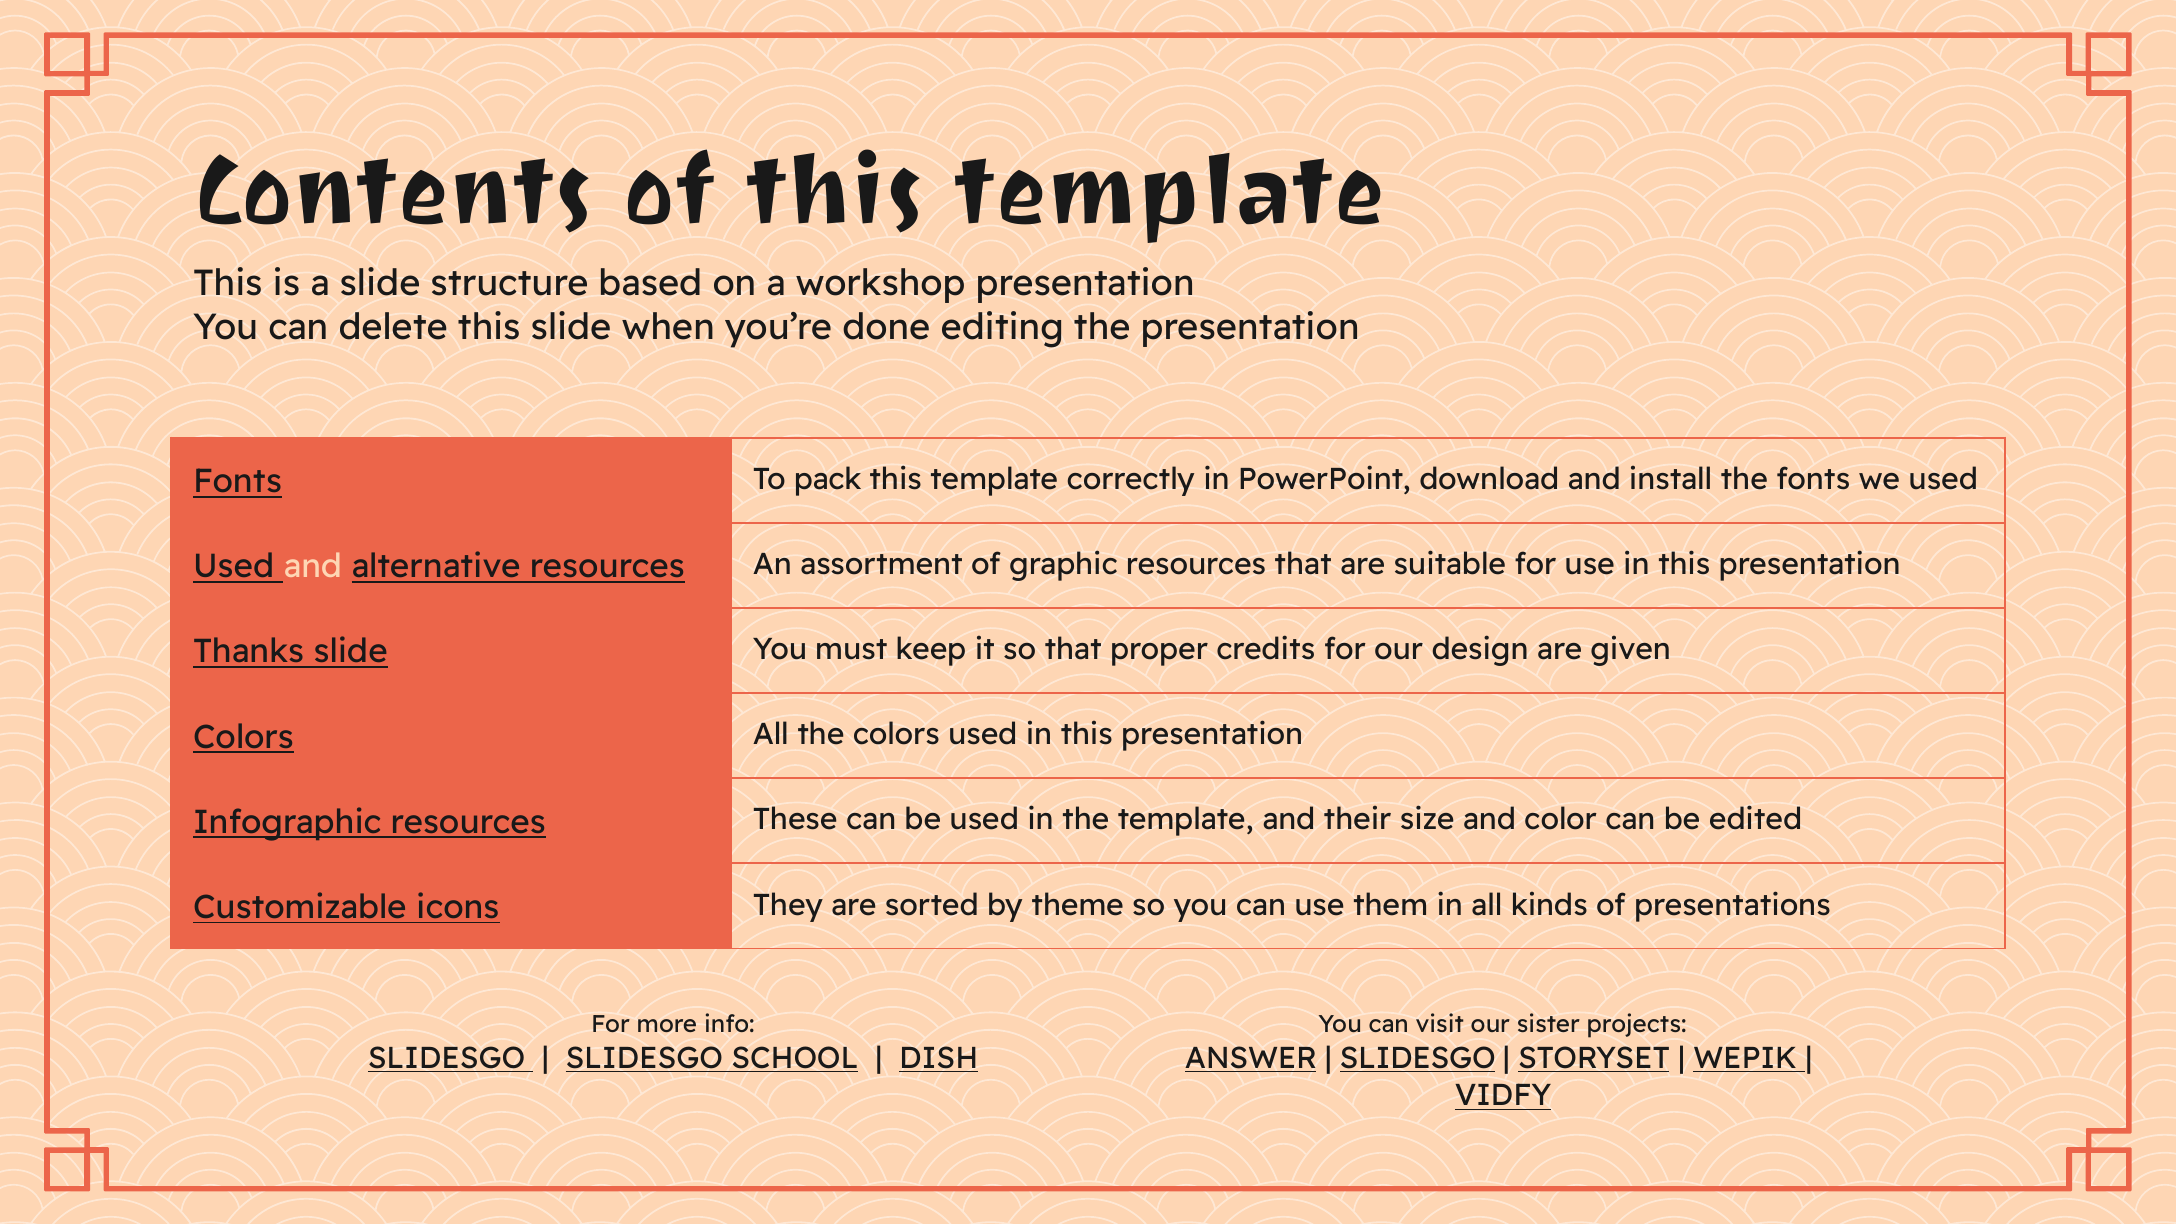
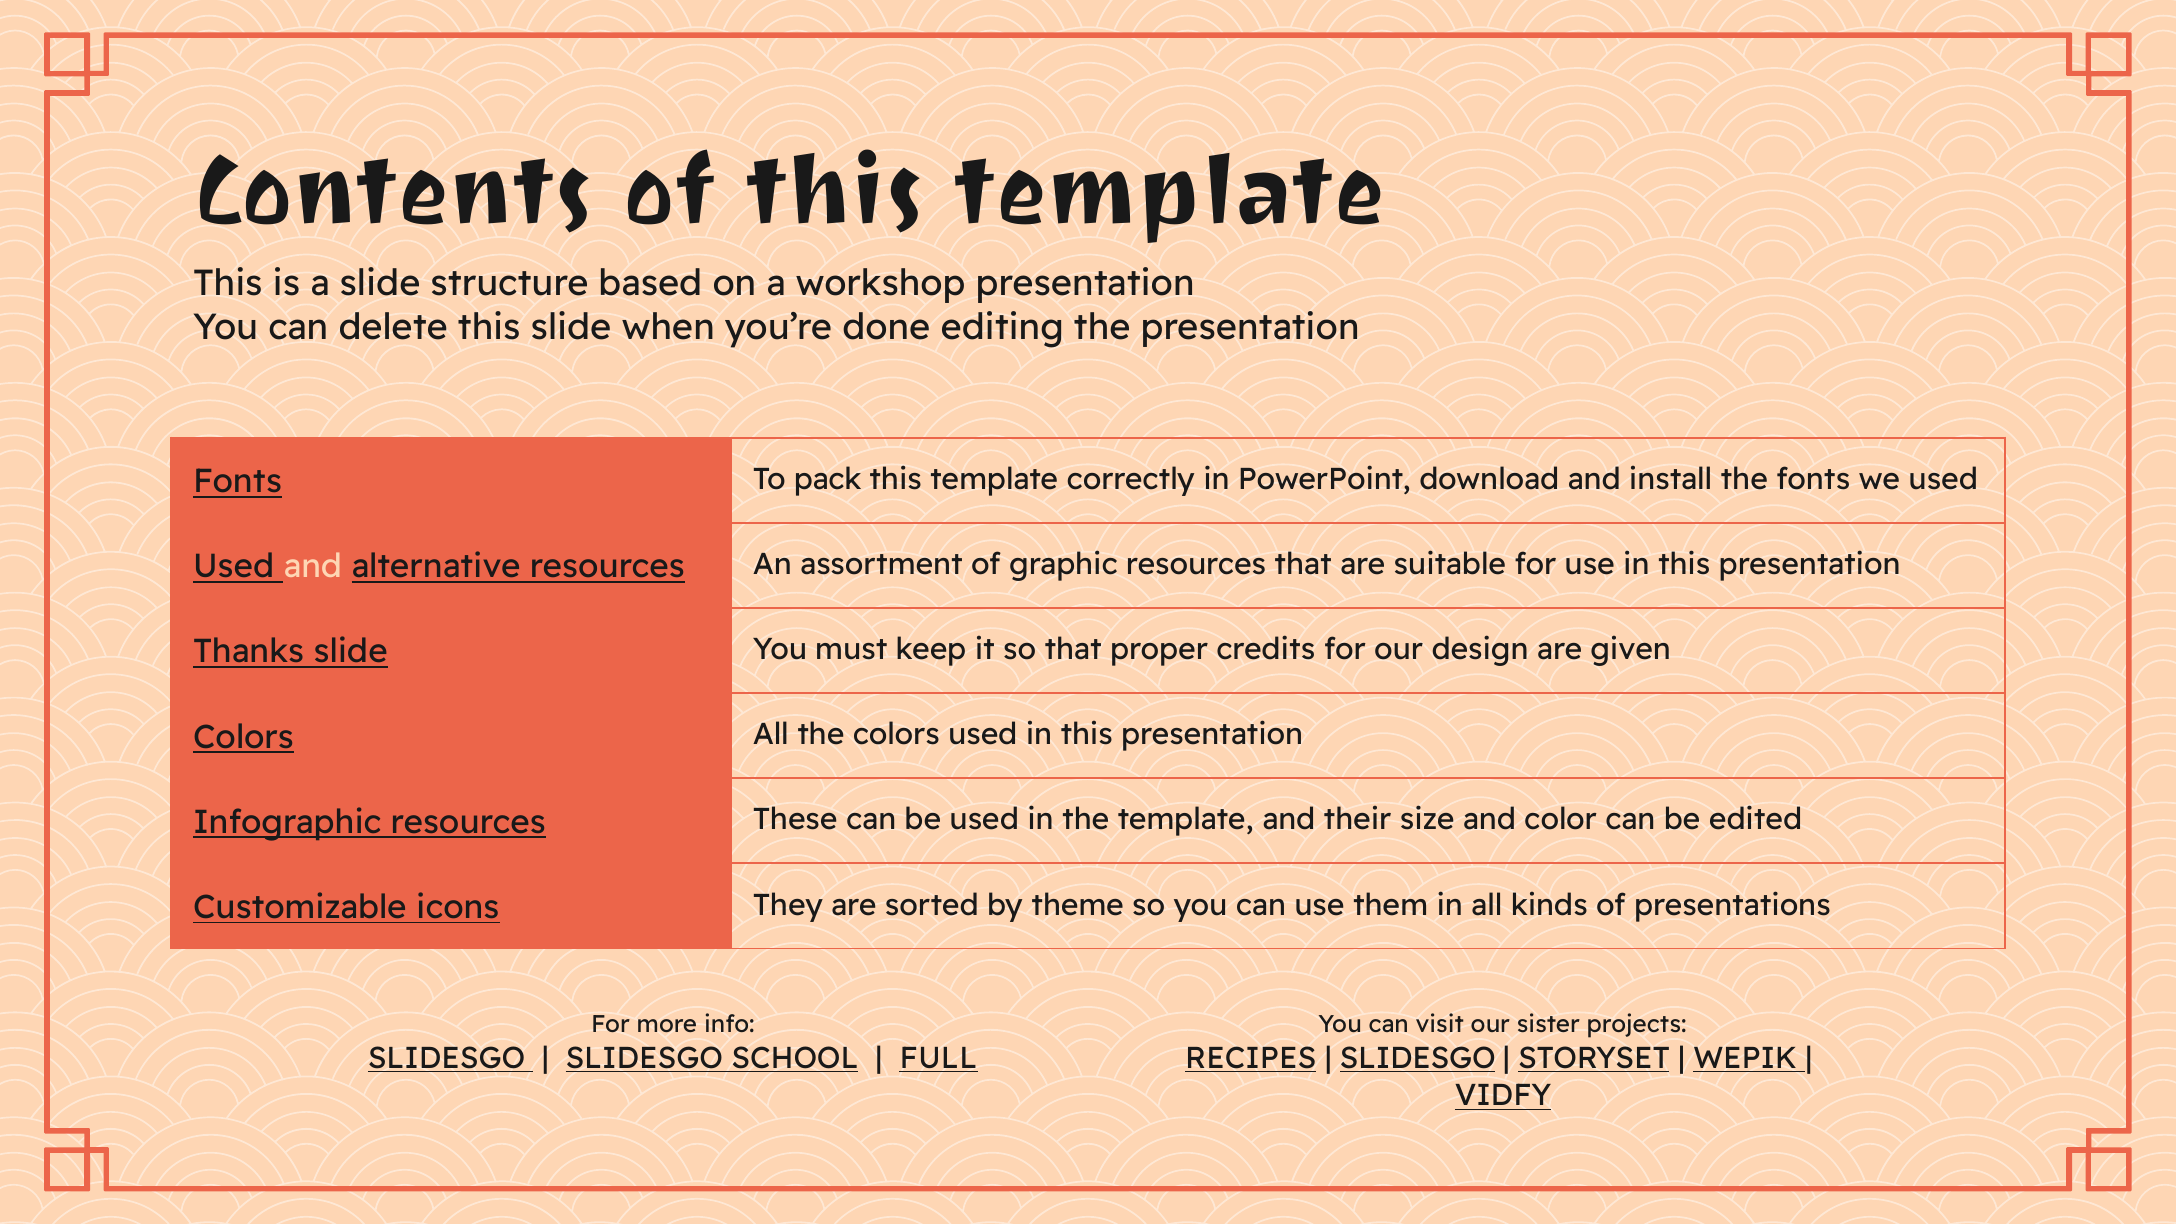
DISH: DISH -> FULL (939, 1058)
ANSWER: ANSWER -> RECIPES (1251, 1058)
